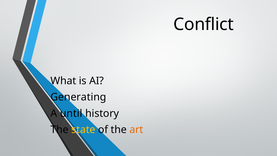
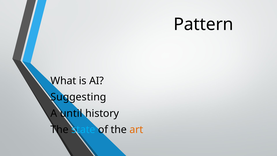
Conflict: Conflict -> Pattern (203, 24)
Generating: Generating -> Suggesting (78, 97)
state colour: yellow -> light blue (83, 130)
